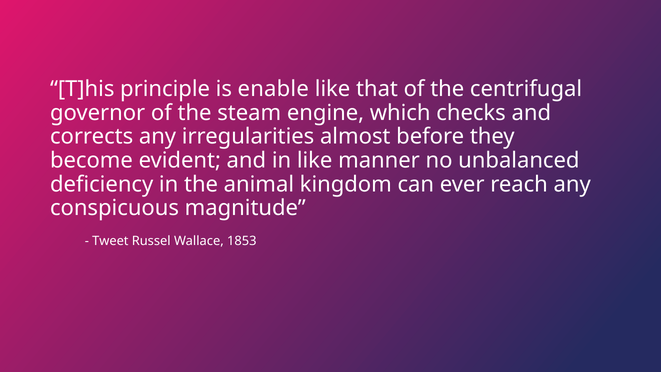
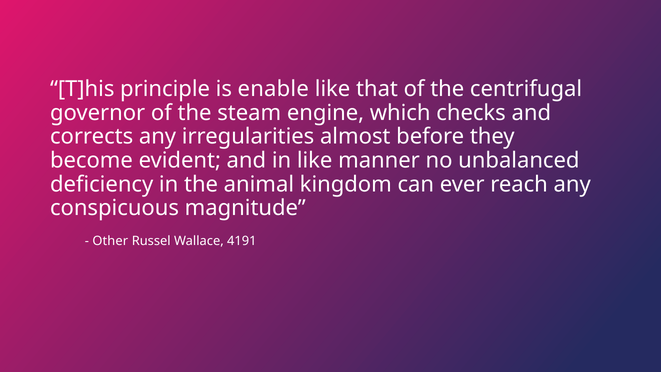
Tweet: Tweet -> Other (110, 241)
1853: 1853 -> 4191 (242, 241)
